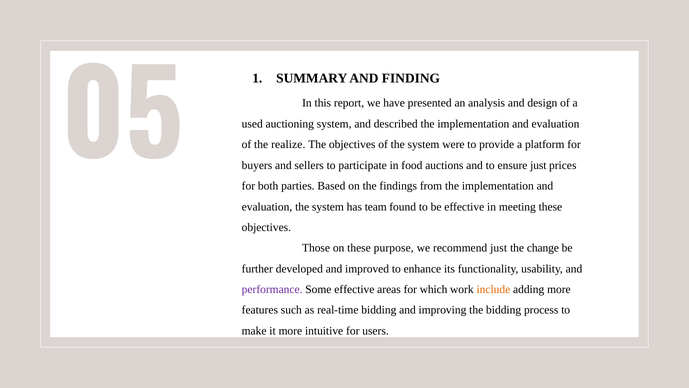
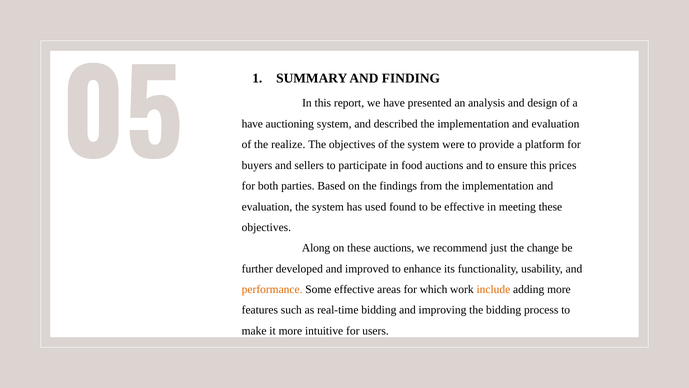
used: used -> have (252, 124)
ensure just: just -> this (538, 165)
team: team -> used (376, 206)
Those: Those -> Along (316, 248)
these purpose: purpose -> auctions (394, 248)
performance colour: purple -> orange (272, 289)
